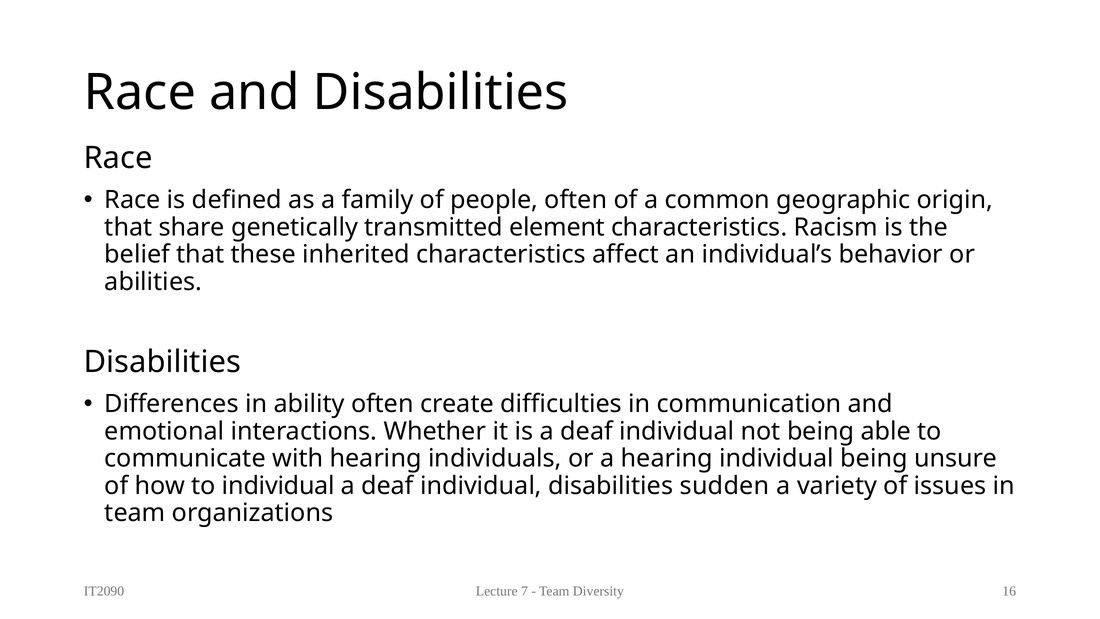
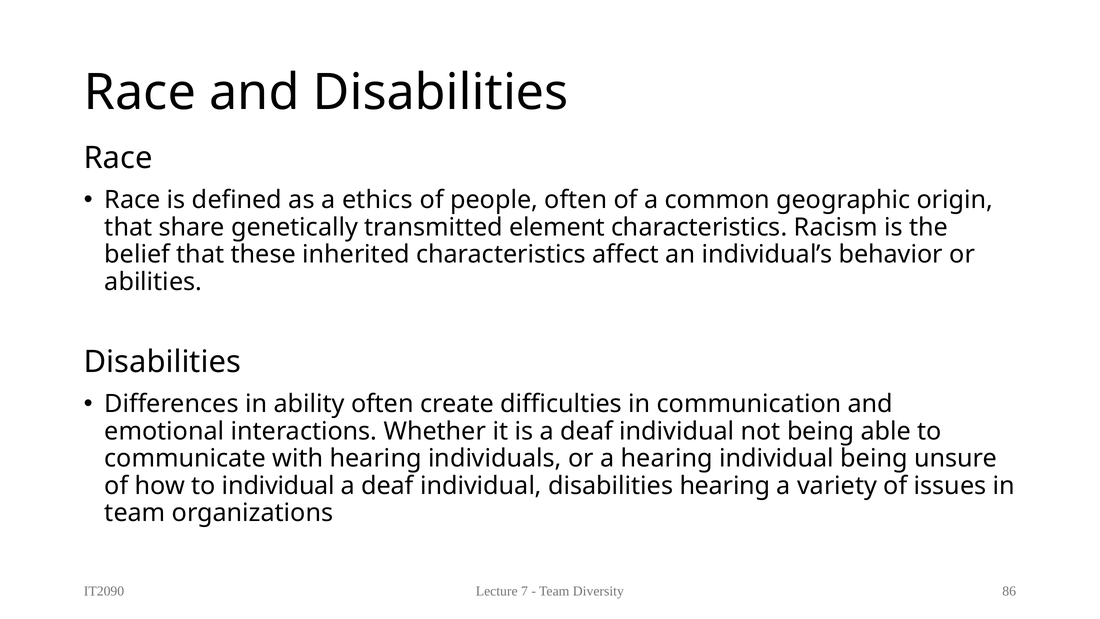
family: family -> ethics (377, 200)
disabilities sudden: sudden -> hearing (725, 486)
16: 16 -> 86 (1009, 591)
